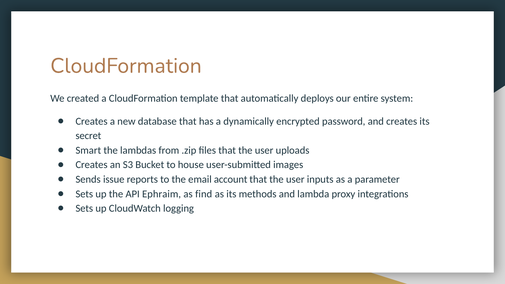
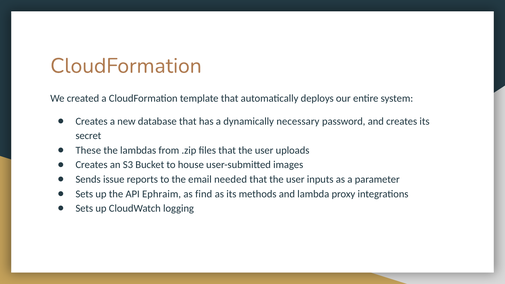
encrypted: encrypted -> necessary (298, 121)
Smart: Smart -> These (88, 150)
account: account -> needed (231, 179)
